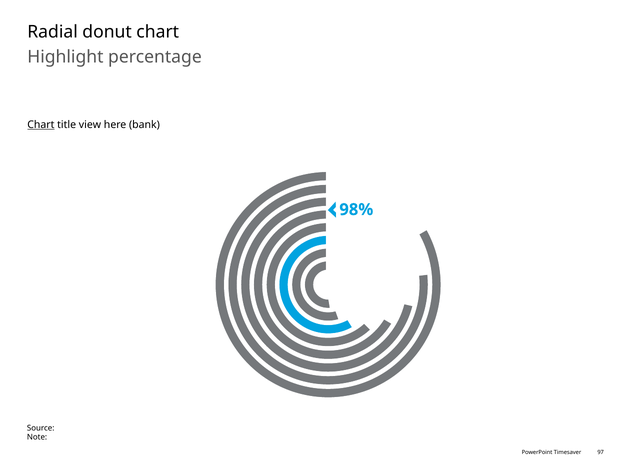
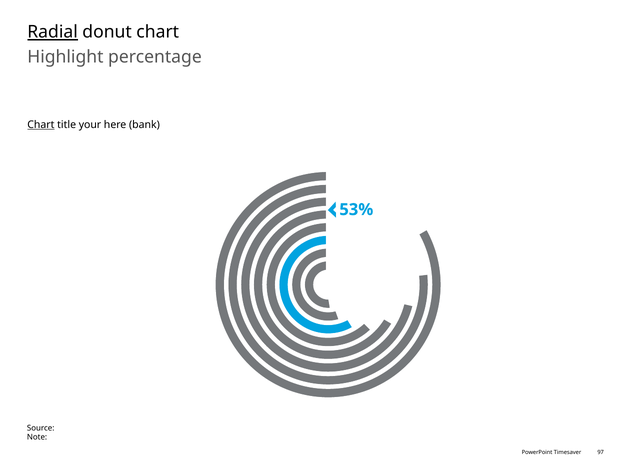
Radial underline: none -> present (53, 32)
view: view -> your (90, 124)
98%: 98% -> 53% (356, 209)
